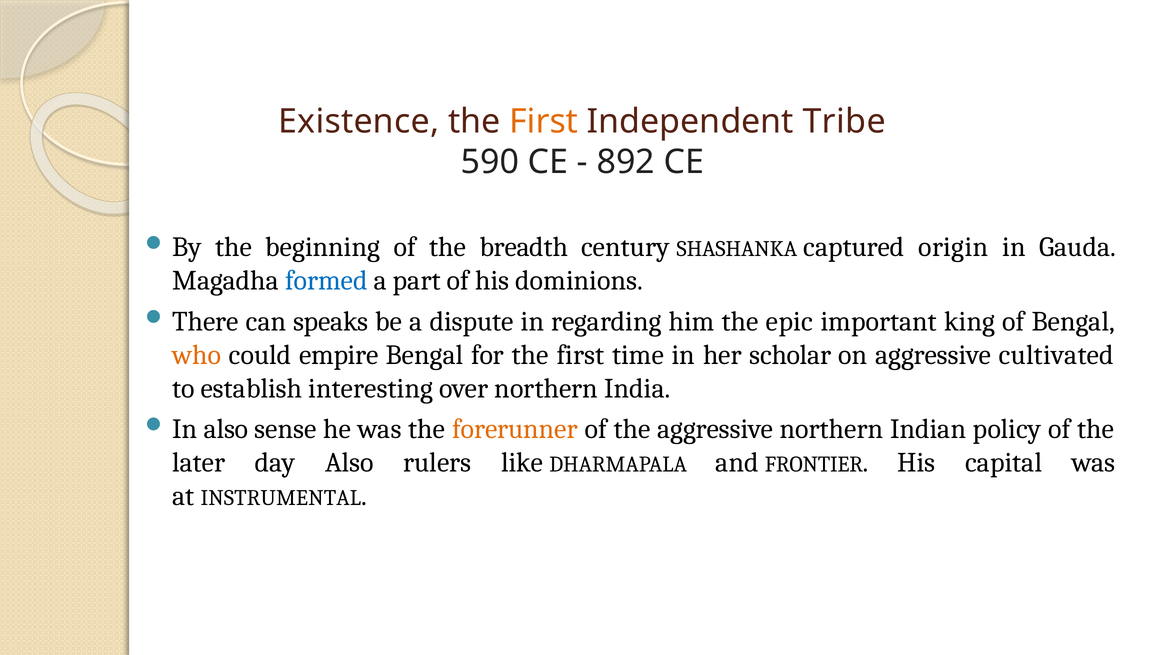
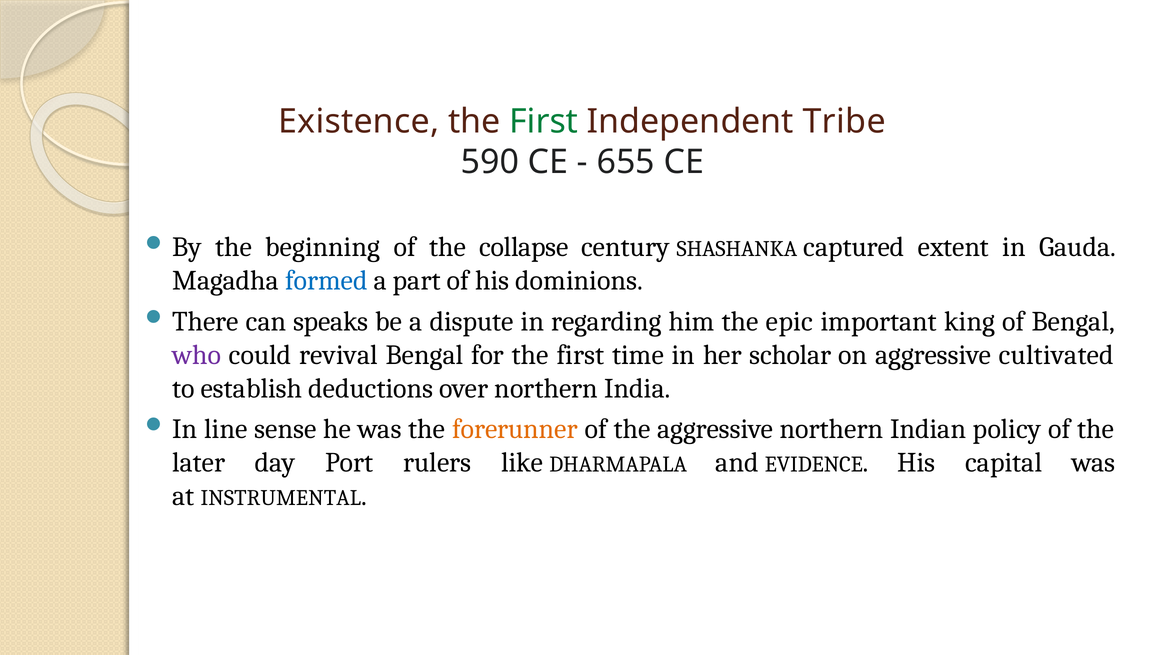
First colour: orange -> green (544, 122)
892: 892 -> 655 (626, 162)
breadth: breadth -> collapse (524, 247)
origin: origin -> extent (953, 247)
who colour: orange -> purple (197, 355)
empire: empire -> revival (339, 355)
interesting: interesting -> deductions (371, 389)
also: also -> line (226, 429)
day Also: Also -> Port (349, 463)
FRONTIER: FRONTIER -> EVIDENCE (814, 465)
